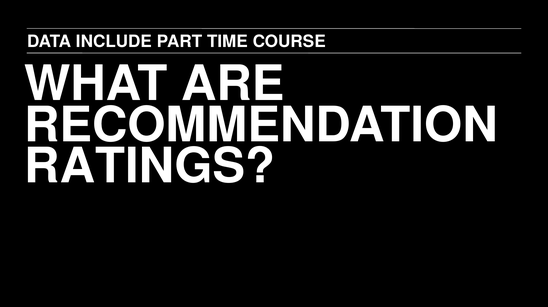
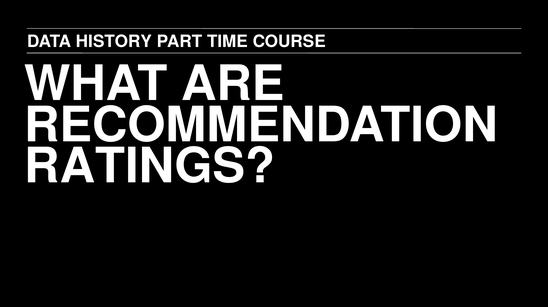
INCLUDE: INCLUDE -> HISTORY (114, 41)
